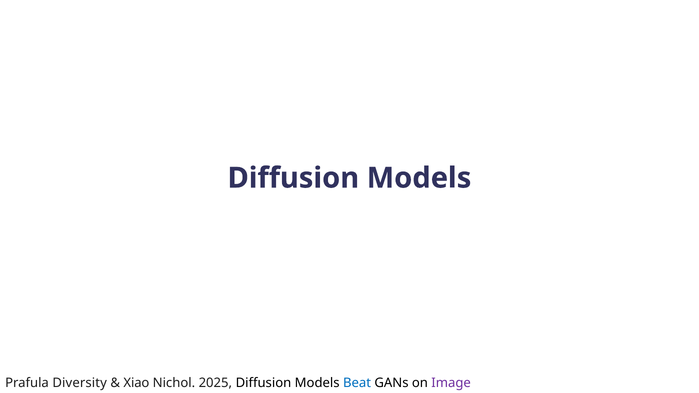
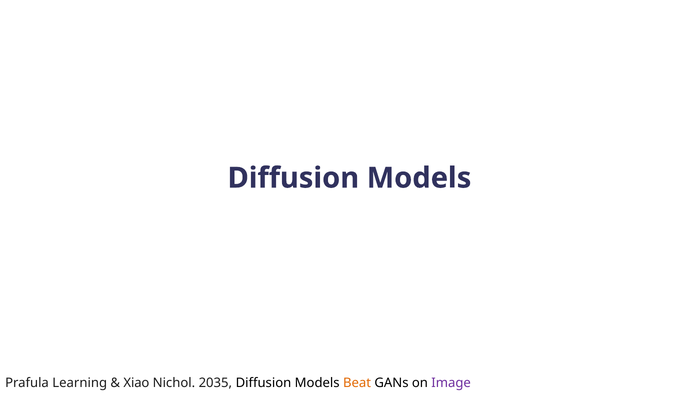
Diversity: Diversity -> Learning (80, 383)
2025: 2025 -> 2035 (215, 383)
Beat colour: blue -> orange (357, 383)
